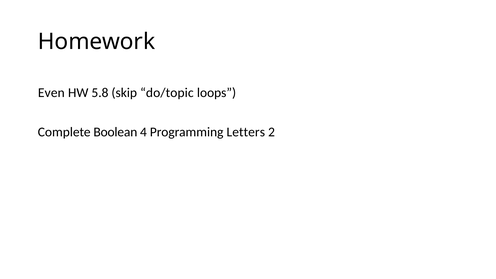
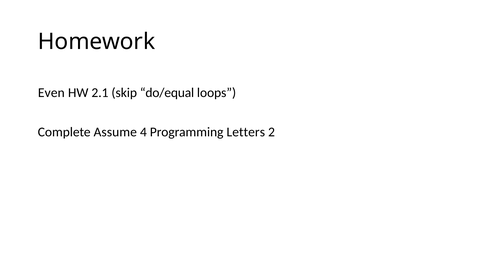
5.8: 5.8 -> 2.1 (100, 93)
do/topic: do/topic -> do/equal (167, 93)
Boolean: Boolean -> Assume (115, 132)
